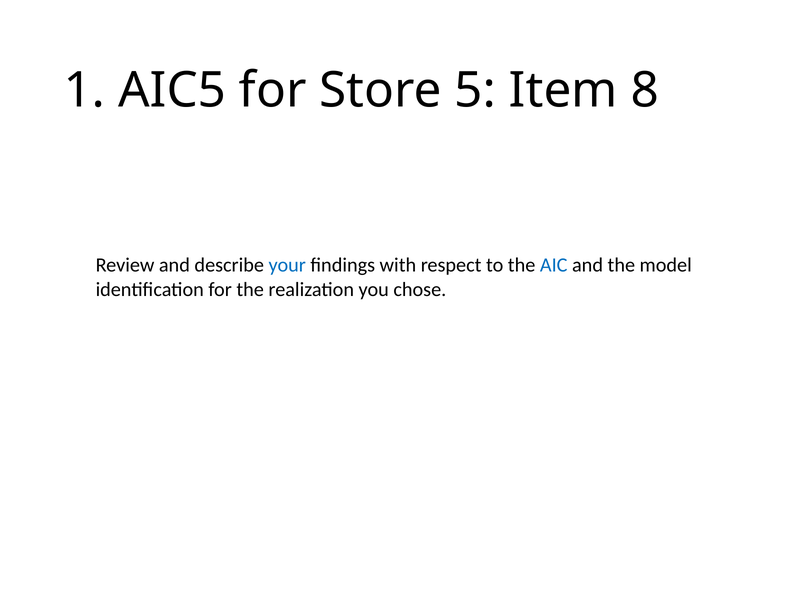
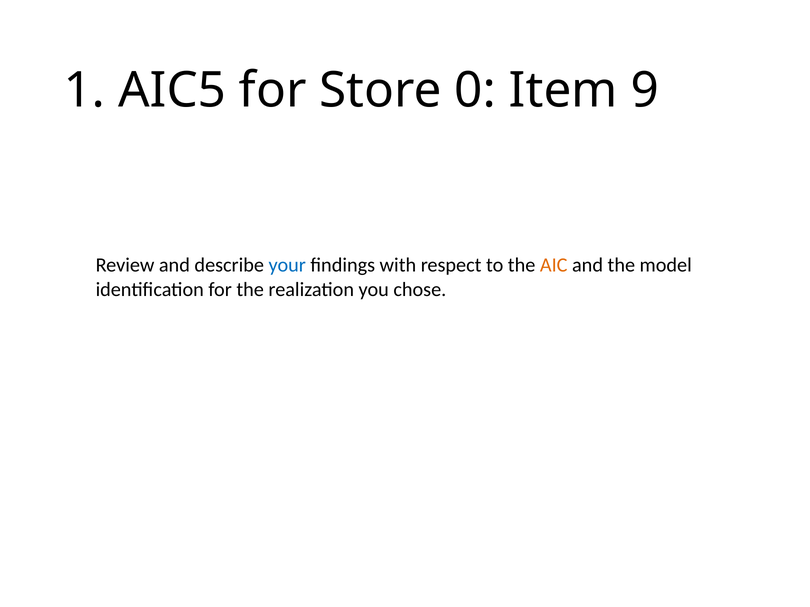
5: 5 -> 0 (475, 91)
8: 8 -> 9 (645, 91)
AIC colour: blue -> orange (554, 265)
